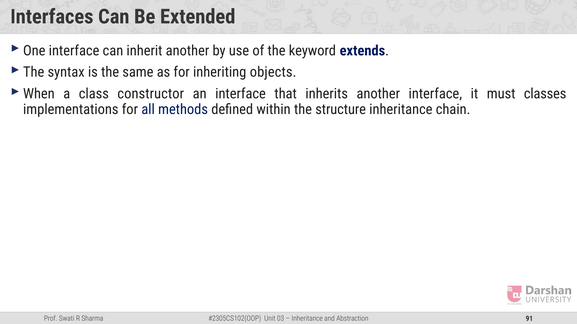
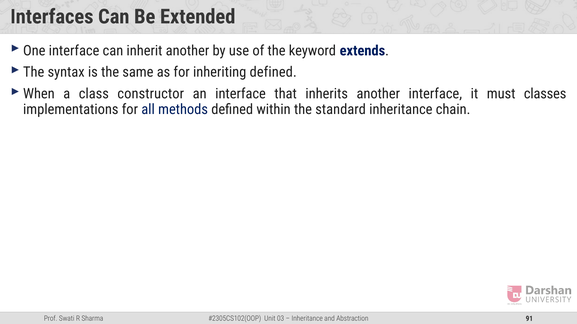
inheriting objects: objects -> defined (273, 72)
structure: structure -> standard (341, 109)
